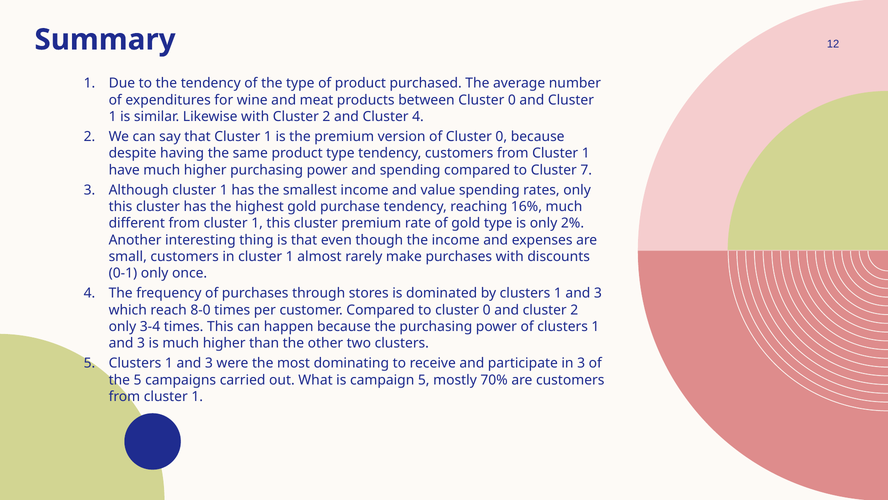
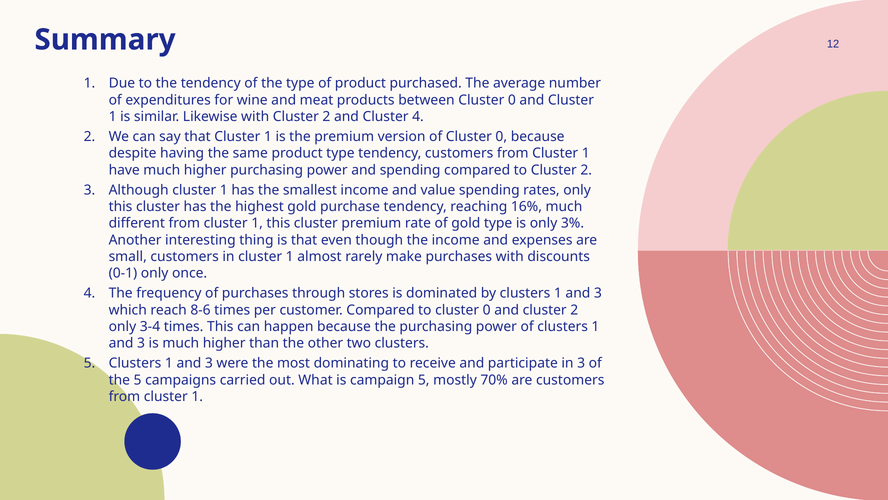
to Cluster 7: 7 -> 2 (586, 170)
2%: 2% -> 3% (573, 223)
8-0: 8-0 -> 8-6 (201, 310)
